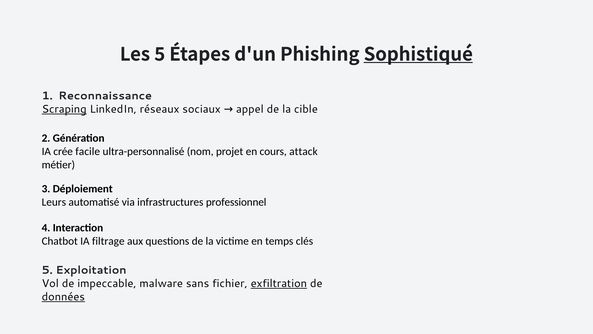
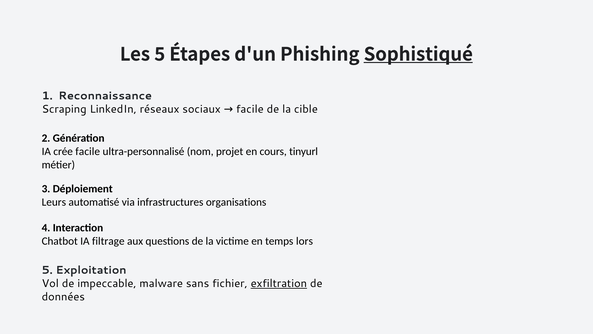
Scraping underline: present -> none (64, 109)
sociaux appel: appel -> facile (250, 109)
attack: attack -> tinyurl (304, 151)
professionnel: professionnel -> organisations (236, 202)
clés: clés -> lors (304, 241)
données underline: present -> none (63, 296)
